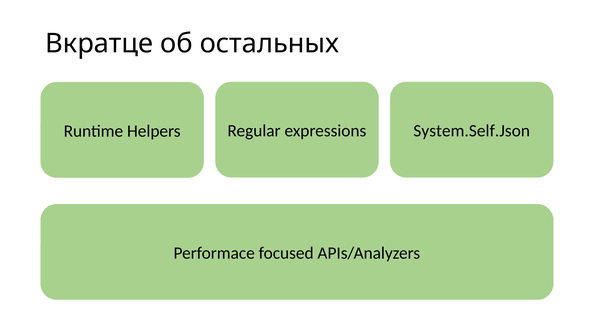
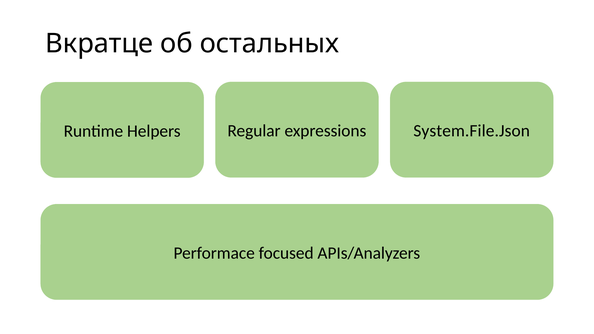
System.Self.Json: System.Self.Json -> System.File.Json (472, 131)
